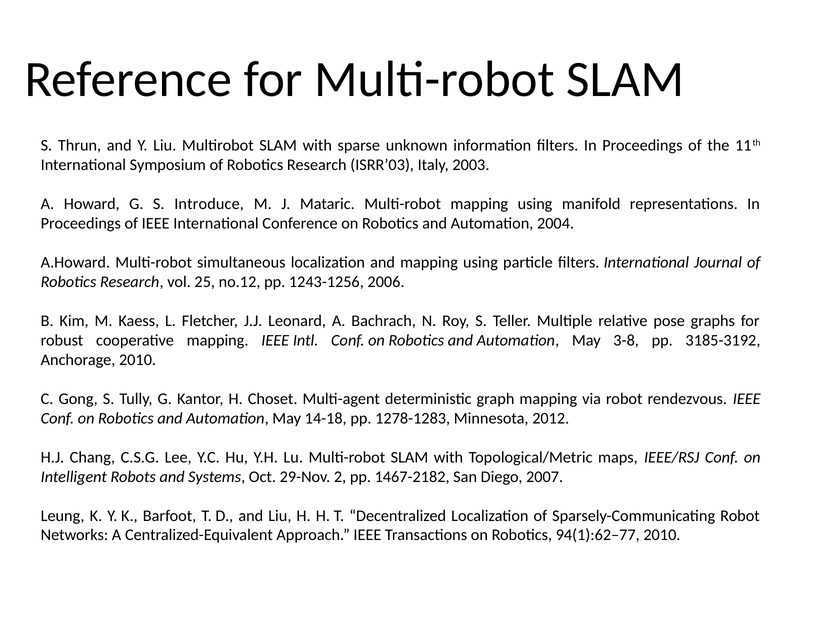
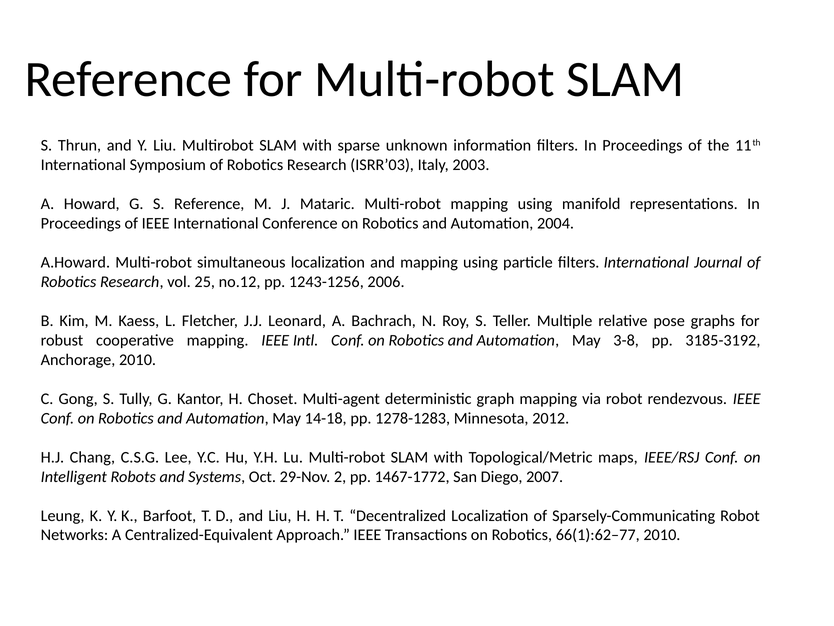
S Introduce: Introduce -> Reference (209, 204)
1467-2182: 1467-2182 -> 1467-1772 (412, 476)
94(1):62–77: 94(1):62–77 -> 66(1):62–77 (598, 535)
